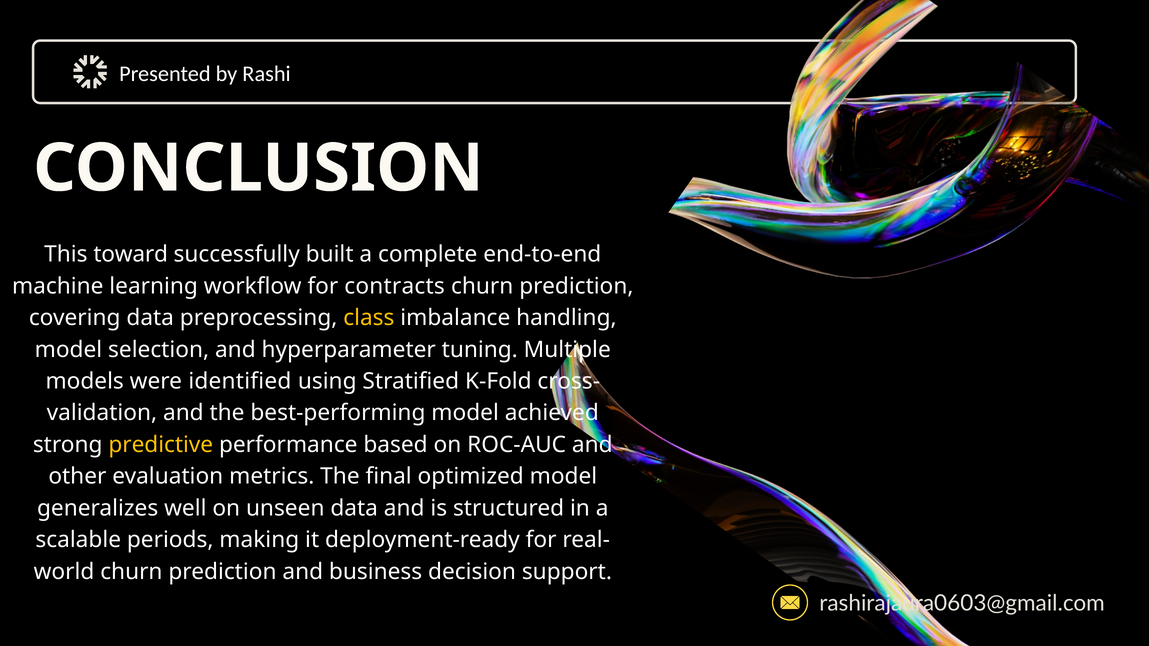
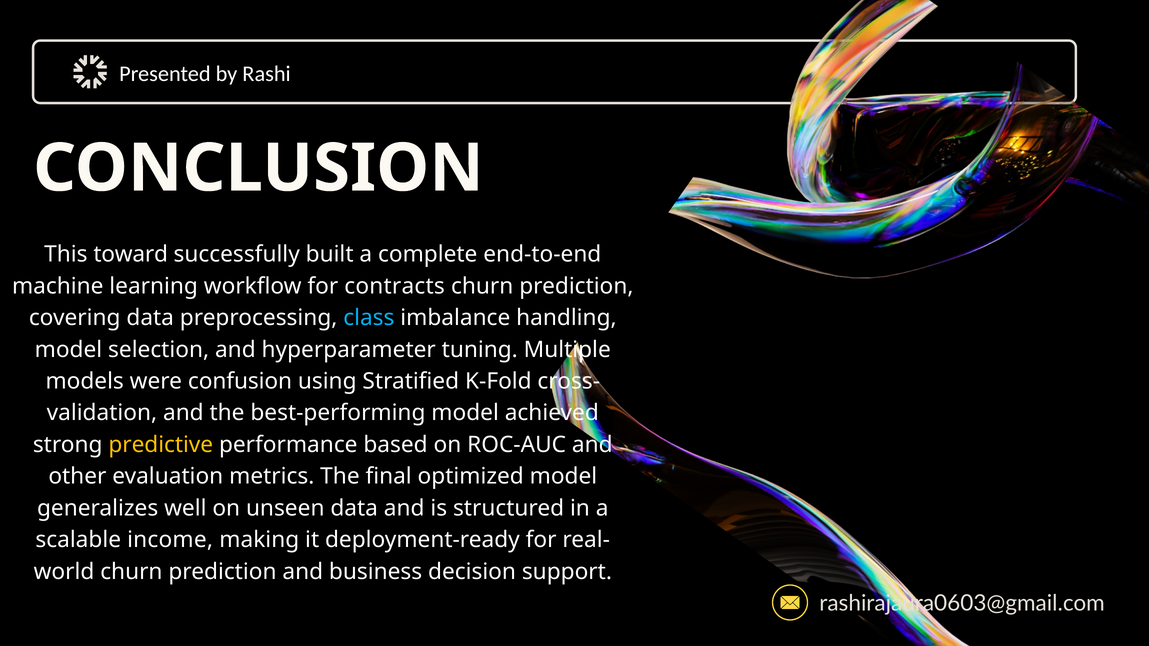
class colour: yellow -> light blue (369, 318)
identified: identified -> confusion (240, 381)
periods: periods -> income (170, 540)
